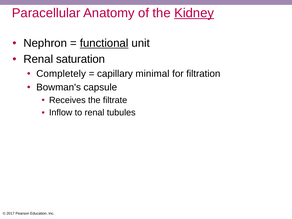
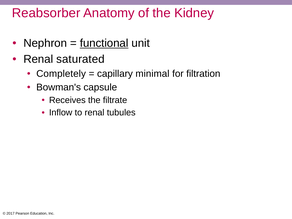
Paracellular: Paracellular -> Reabsorber (46, 13)
Kidney underline: present -> none (194, 13)
saturation: saturation -> saturated (80, 59)
